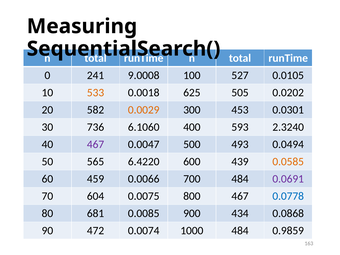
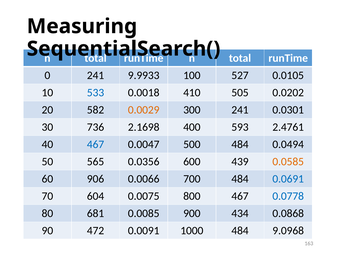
9.0008: 9.0008 -> 9.9933 (144, 75)
533 colour: orange -> blue (96, 93)
625: 625 -> 410 (192, 93)
300 453: 453 -> 241 (240, 110)
6.1060: 6.1060 -> 2.1698 (144, 127)
2.3240: 2.3240 -> 2.4761 (288, 127)
467 colour: purple -> blue (96, 144)
500 493: 493 -> 484 (240, 144)
6.4220: 6.4220 -> 0.0356 (144, 162)
459: 459 -> 906 (96, 179)
0.0691 colour: purple -> blue (288, 179)
0.0074: 0.0074 -> 0.0091 (144, 231)
0.9859: 0.9859 -> 9.0968 (288, 231)
